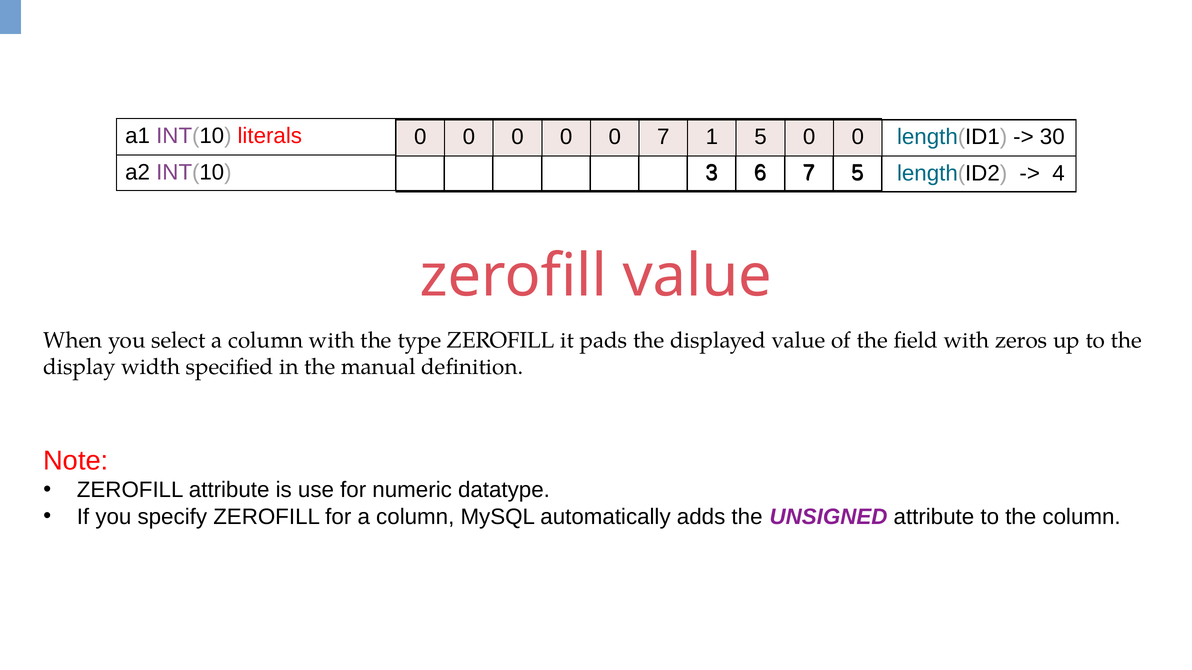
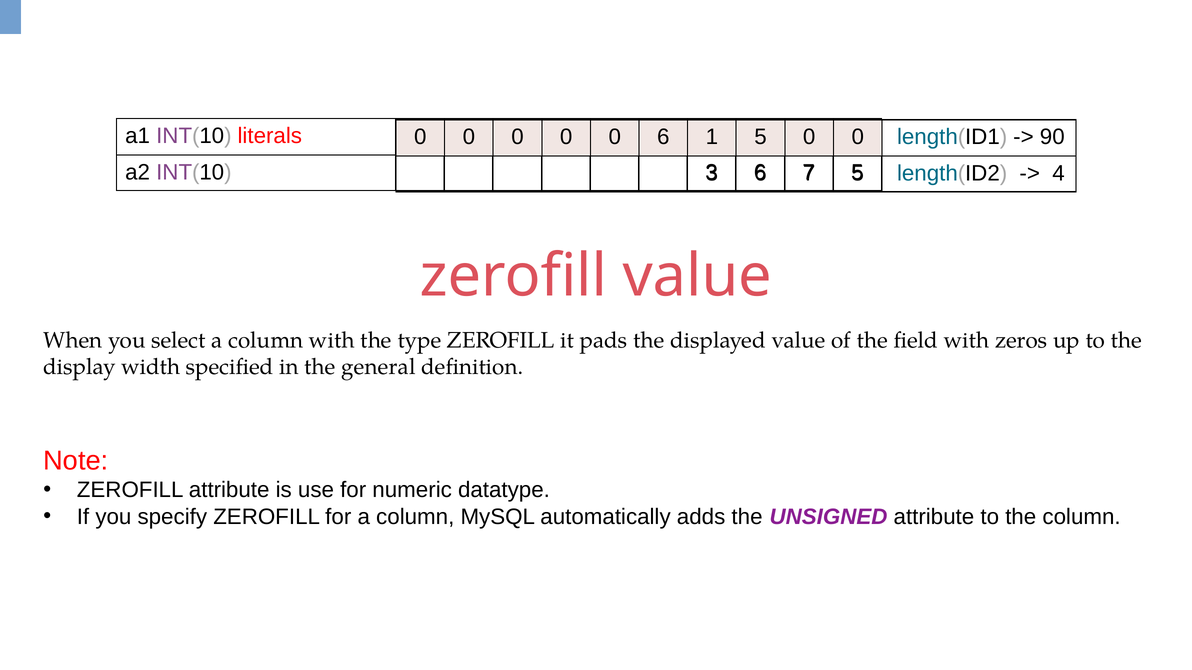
0 7: 7 -> 6 (663, 137)
30: 30 -> 90 (1052, 137)
manual: manual -> general (378, 367)
